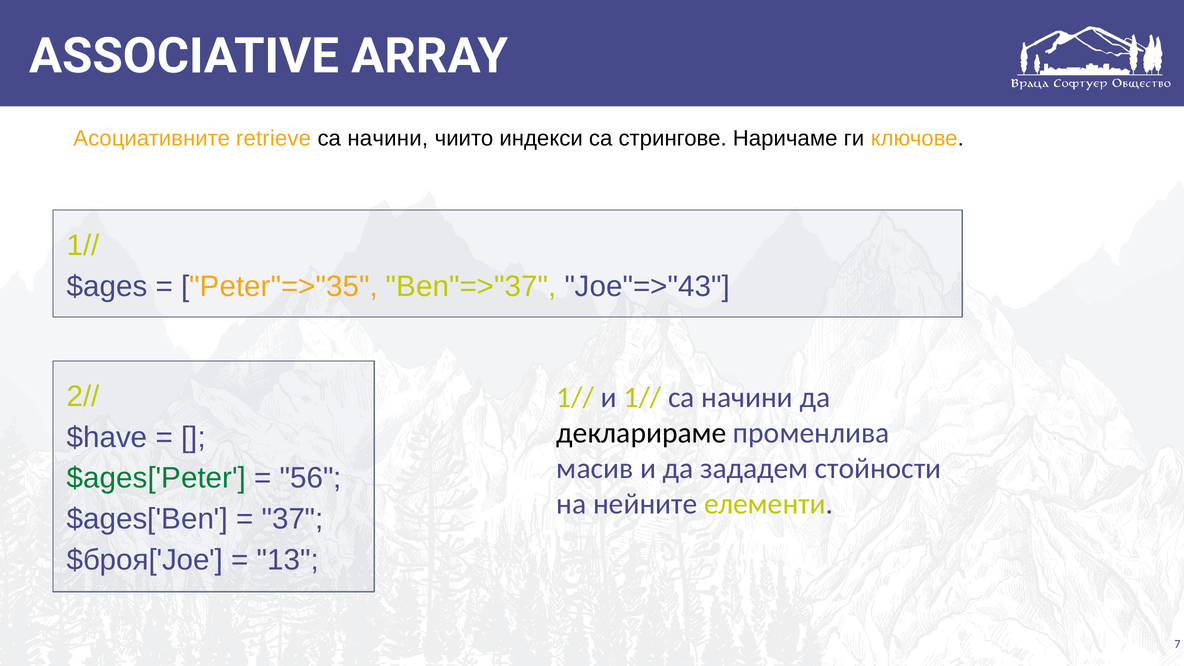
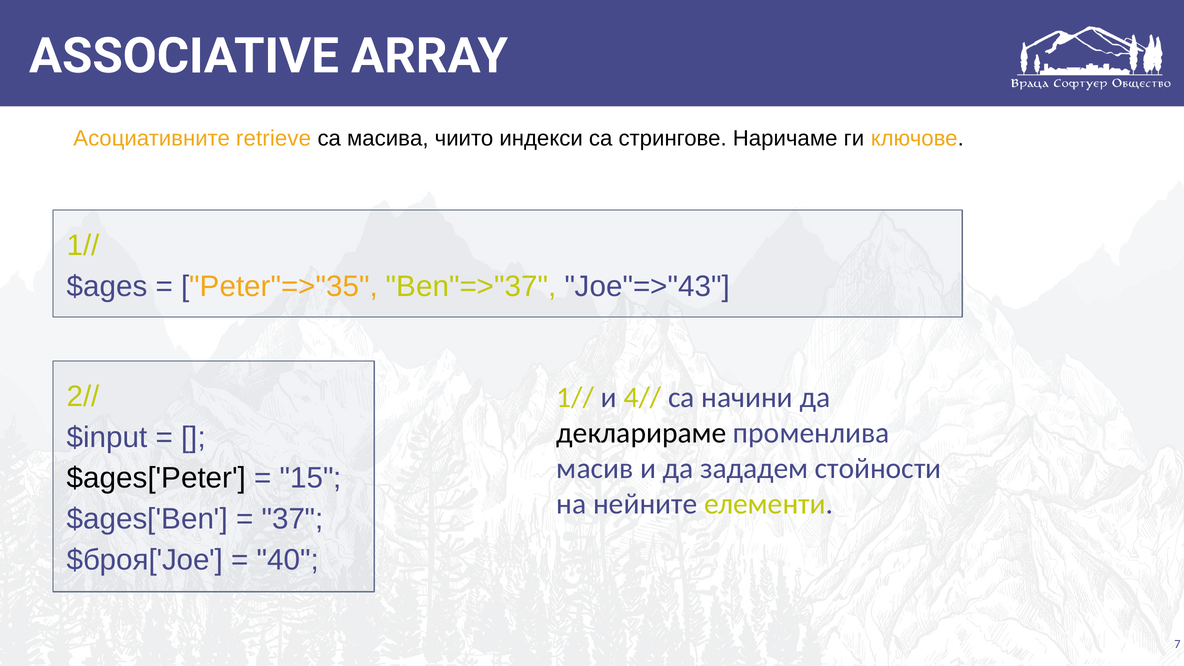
начини: начини -> масива (388, 139)
и 1//: 1// -> 4// (642, 397)
$have: $have -> $input (107, 437)
$ages['Peter colour: green -> black (156, 478)
56: 56 -> 15 (311, 478)
13: 13 -> 40 (288, 560)
